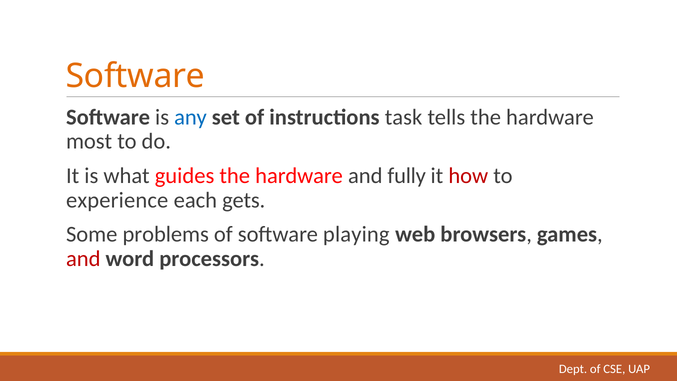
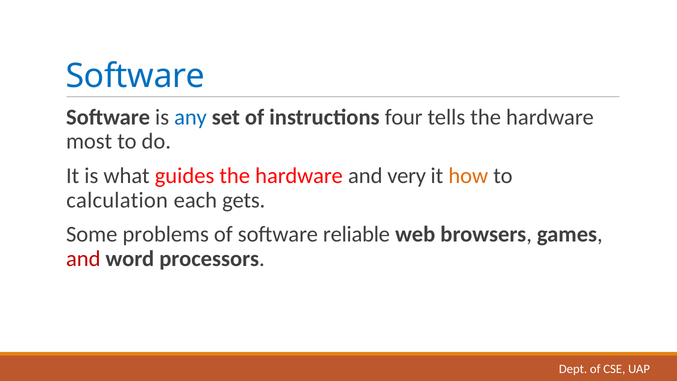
Software colour: orange -> blue (135, 76)
task: task -> four (404, 117)
fully: fully -> very (407, 176)
how colour: red -> orange (468, 176)
experience: experience -> calculation (117, 200)
playing: playing -> reliable (356, 234)
